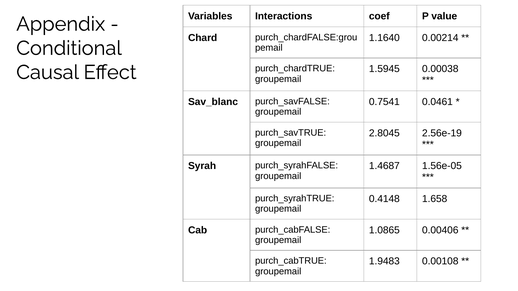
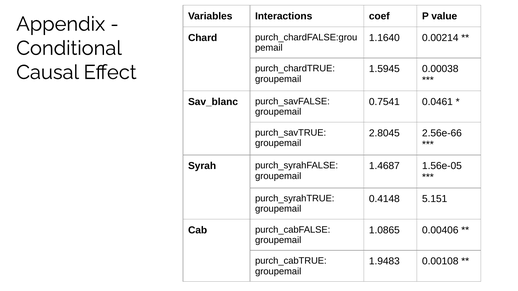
2.56e-19: 2.56e-19 -> 2.56e-66 (442, 133)
1.658: 1.658 -> 5.151 (435, 199)
